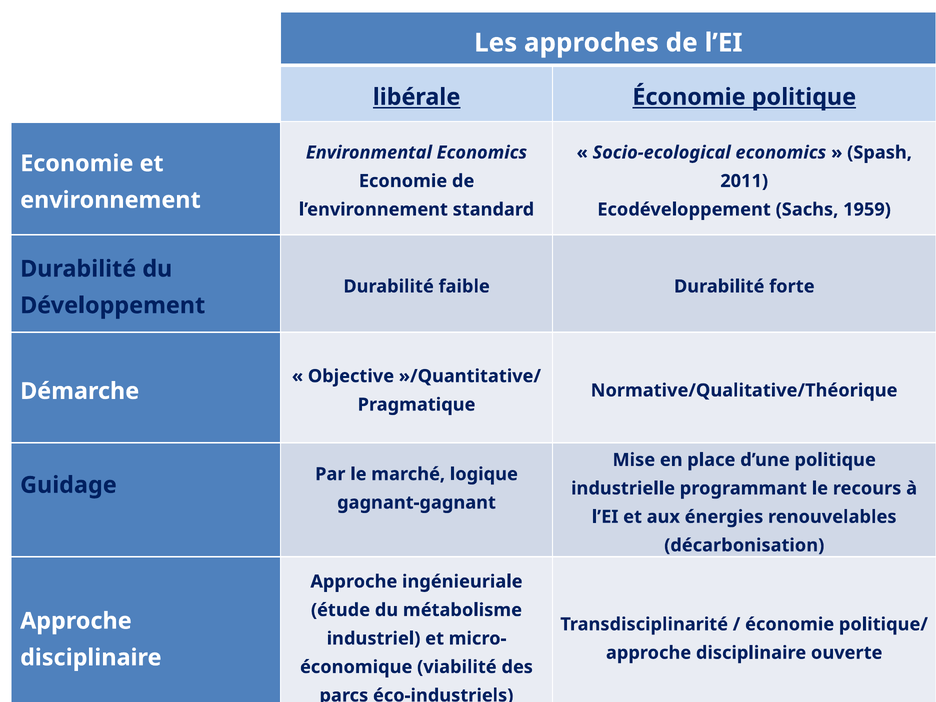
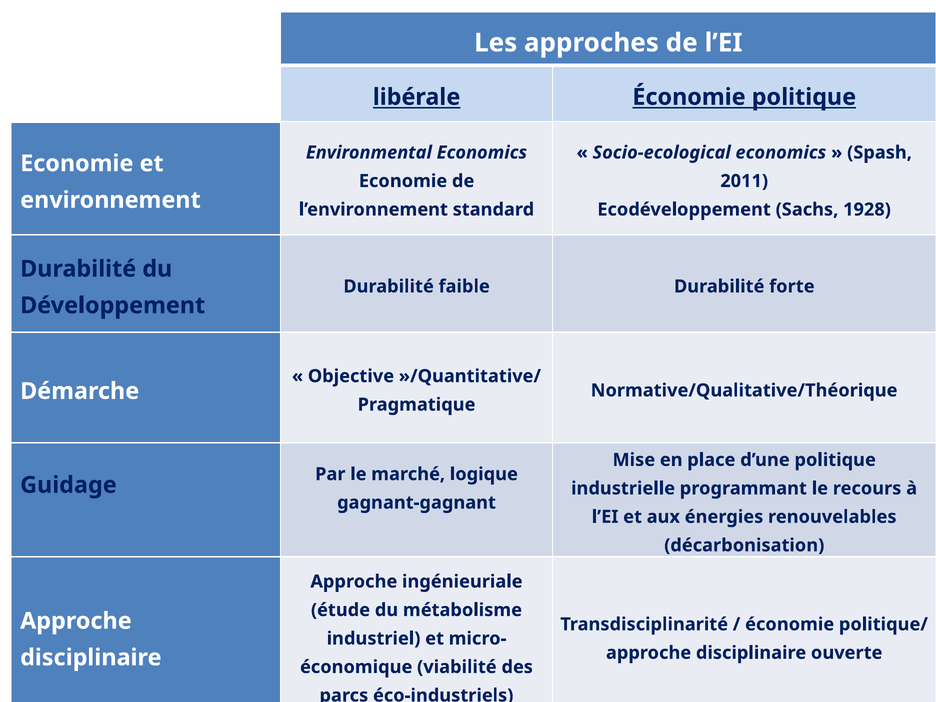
1959: 1959 -> 1928 (867, 210)
